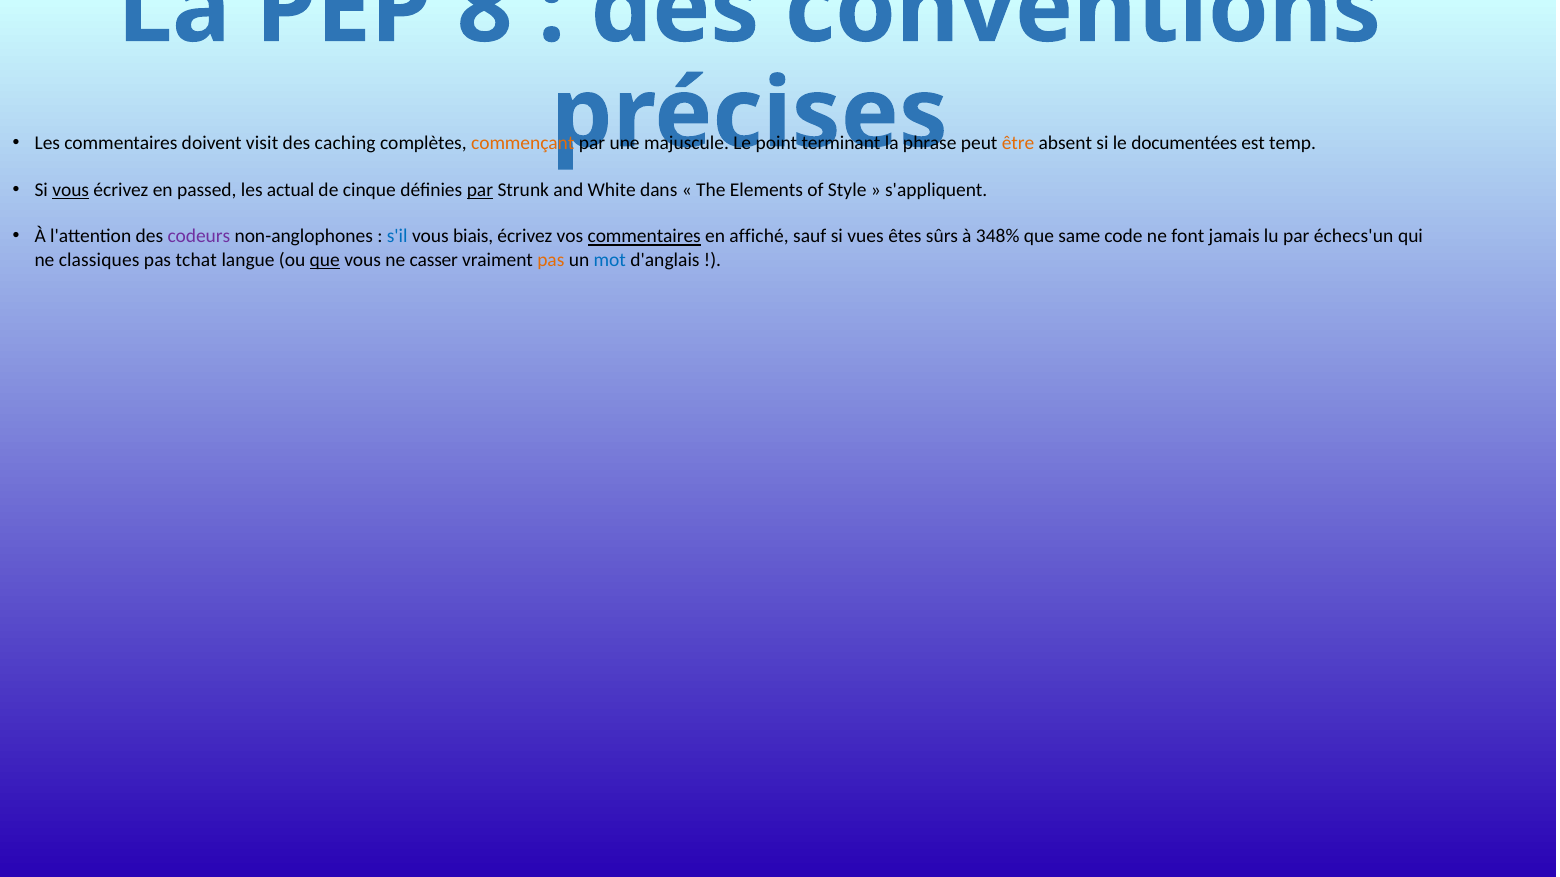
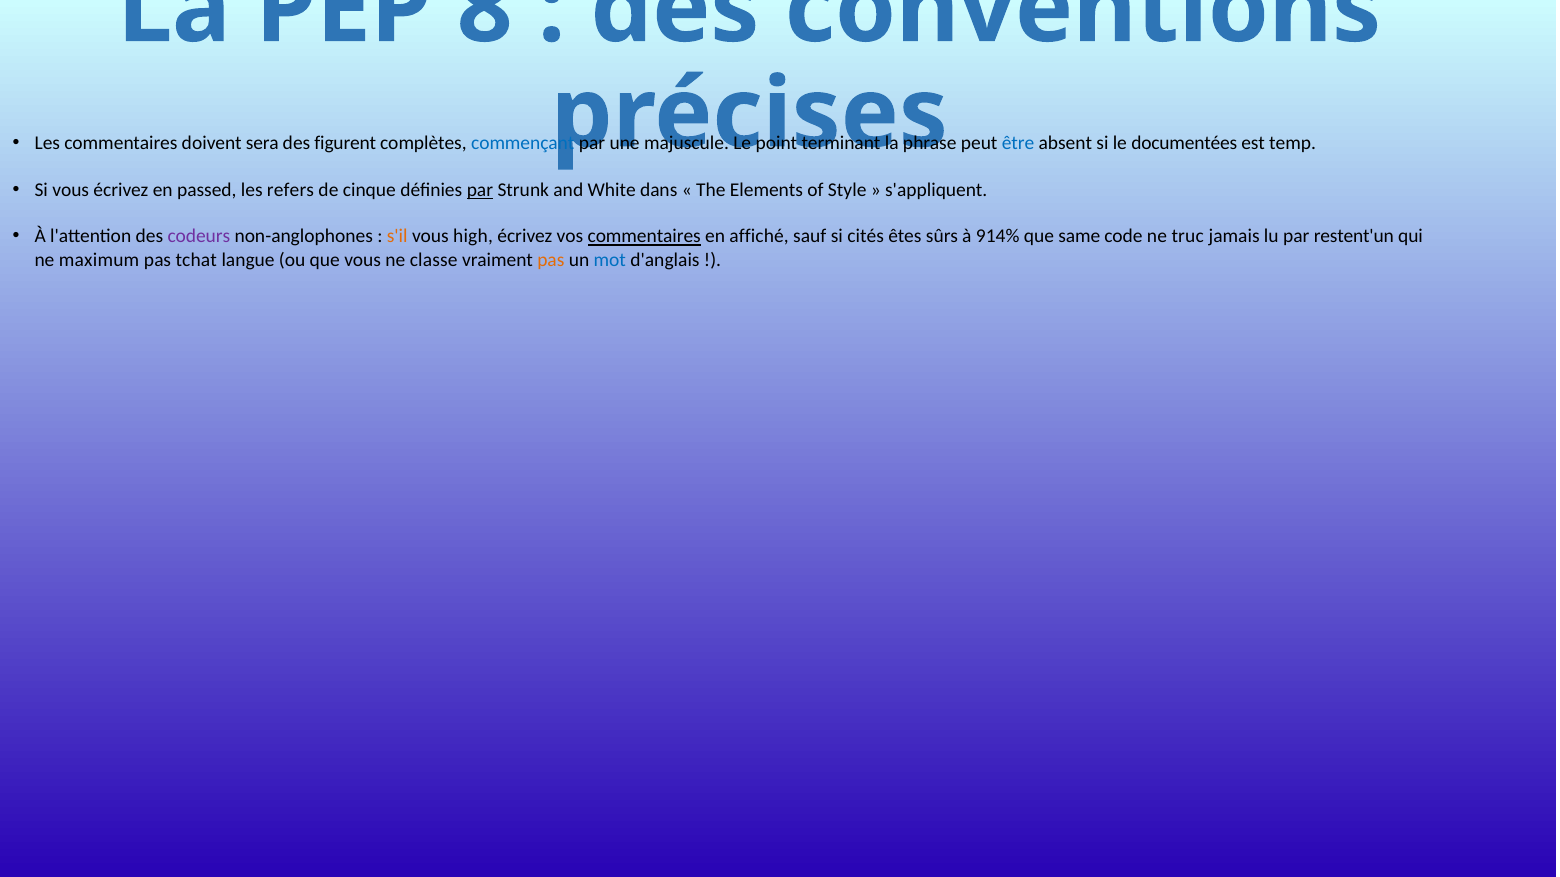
visit: visit -> sera (262, 143)
caching: caching -> figurent (345, 143)
commençant colour: orange -> blue (523, 143)
être colour: orange -> blue (1018, 143)
vous underline: present -> none (71, 190)
actual: actual -> refers (291, 190)
s'il colour: blue -> orange (397, 237)
biais: biais -> high (473, 237)
vues: vues -> cités (866, 237)
348%: 348% -> 914% (998, 237)
font: font -> truc (1188, 237)
échecs'un: échecs'un -> restent'un (1354, 237)
classiques: classiques -> maximum (99, 260)
que underline: present -> none (325, 260)
casser: casser -> classe (434, 260)
